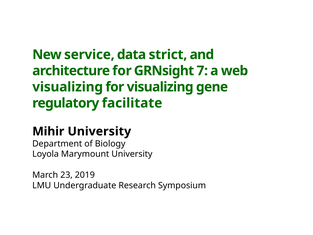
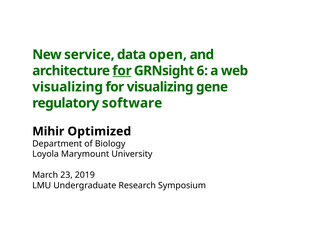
strict: strict -> open (168, 55)
for underline: none -> present (122, 71)
7: 7 -> 6 (202, 71)
facilitate: facilitate -> software (132, 103)
Mihir University: University -> Optimized (99, 131)
